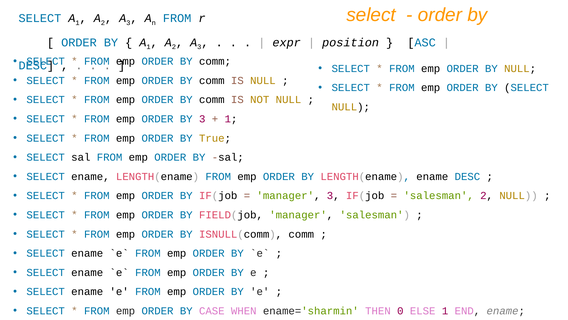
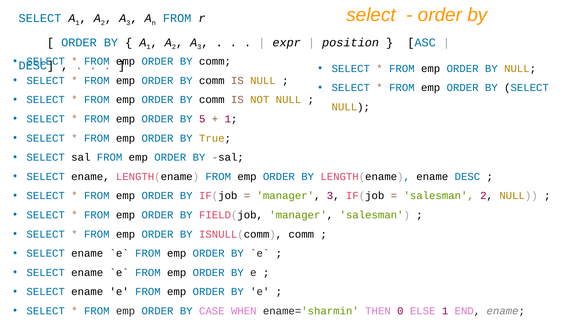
BY 3: 3 -> 5 (202, 119)
